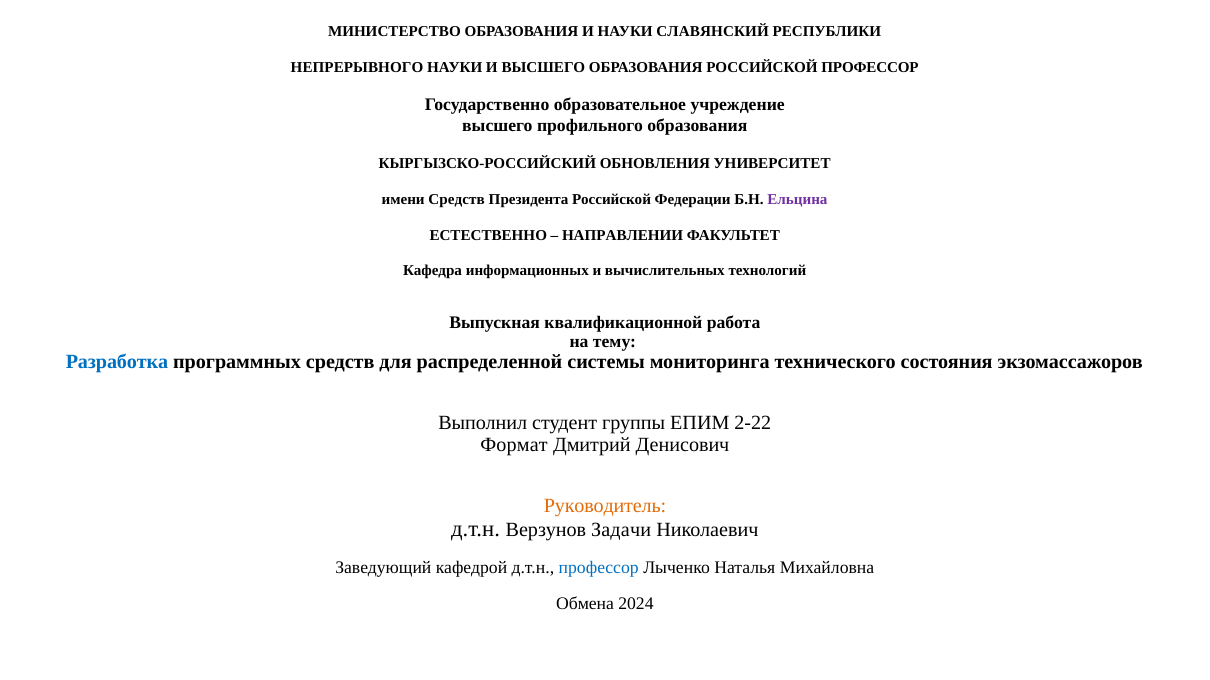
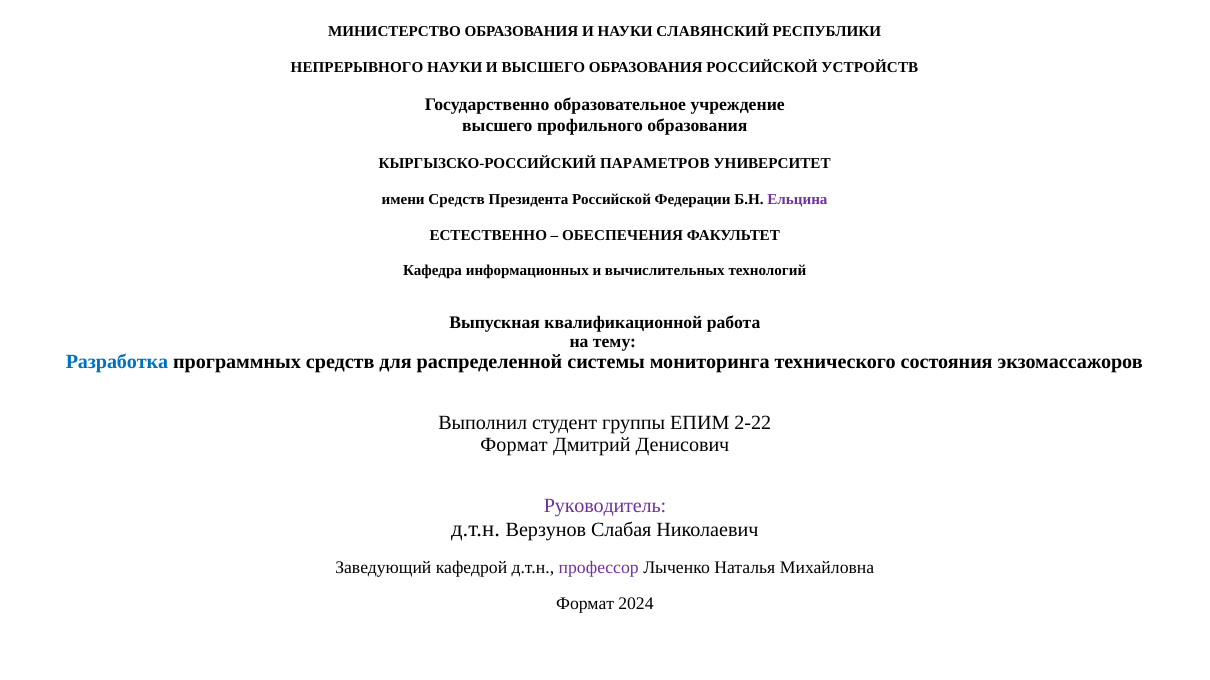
РОССИЙСКОЙ ПРОФЕССОР: ПРОФЕССОР -> УСТРОЙСТВ (870, 67)
ОБНОВЛЕНИЯ: ОБНОВЛЕНИЯ -> ПАРАМЕТРОВ (655, 164)
НАПРАВЛЕНИИ: НАПРАВЛЕНИИ -> ОБЕСПЕЧЕНИЯ (623, 235)
Руководитель colour: orange -> purple (605, 506)
Задачи: Задачи -> Слабая (621, 530)
профессор colour: blue -> purple (599, 569)
Обмена: Обмена -> Формат (585, 604)
